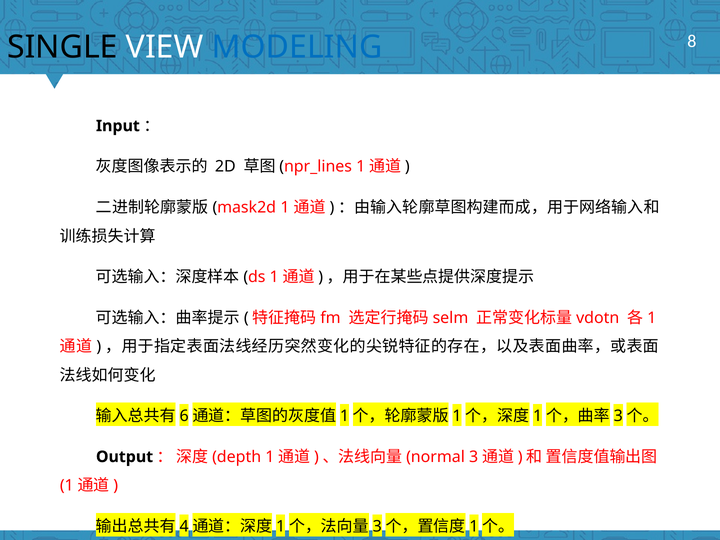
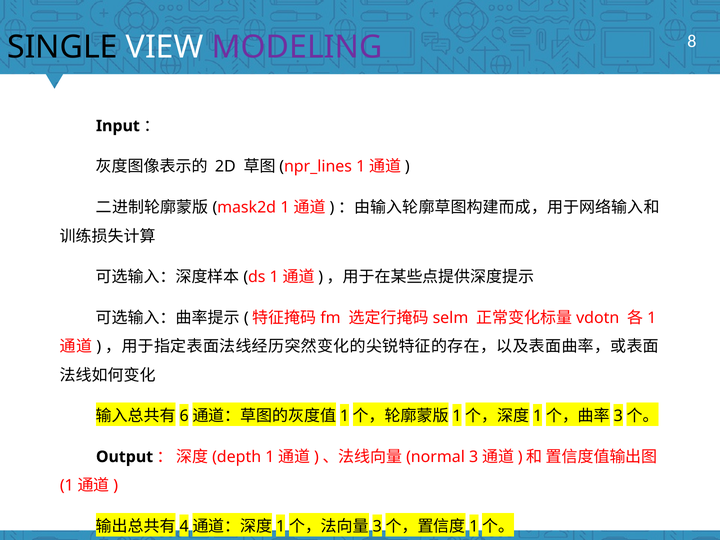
MODELING colour: blue -> purple (297, 47)
